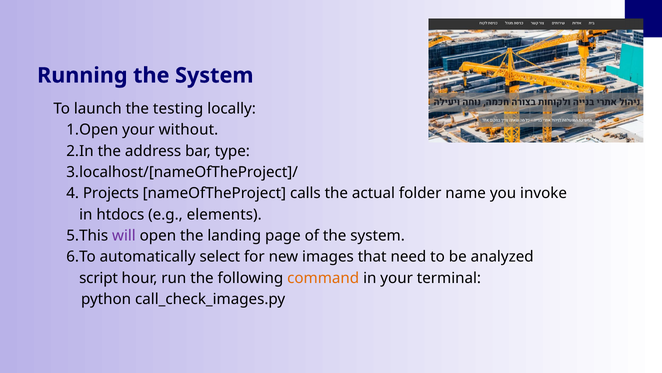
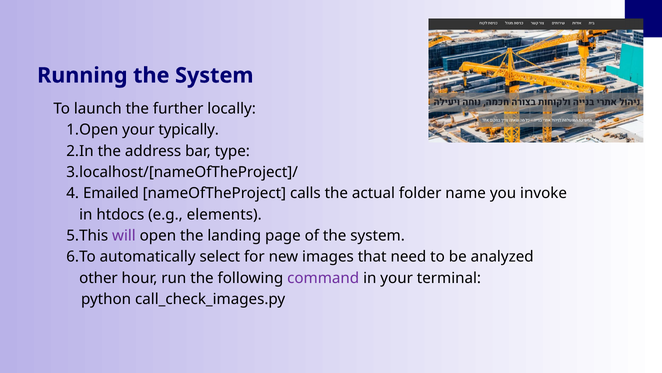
testing: testing -> further (178, 108)
without: without -> typically (189, 130)
Projects: Projects -> Emailed (111, 193)
script: script -> other (98, 278)
command colour: orange -> purple (323, 278)
